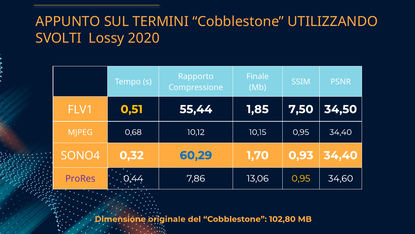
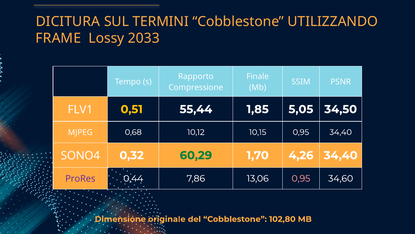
APPUNTO: APPUNTO -> DICITURA (68, 22)
SVOLTI: SVOLTI -> FRAME (58, 38)
2020: 2020 -> 2033 (144, 38)
7,50: 7,50 -> 5,05 (301, 109)
60,29 colour: blue -> green (196, 155)
0,93: 0,93 -> 4,26 (301, 155)
0,95 colour: yellow -> pink (301, 178)
